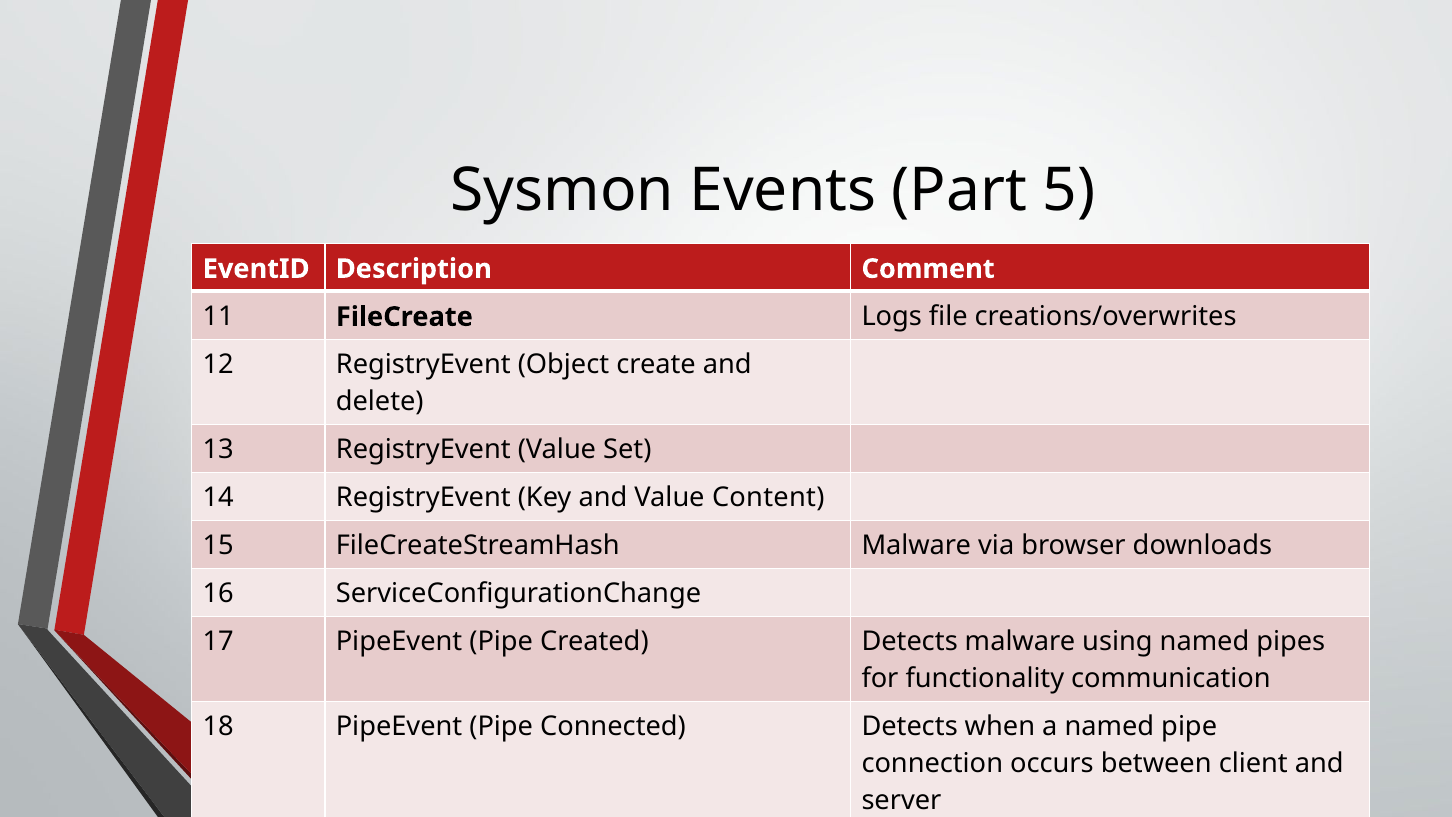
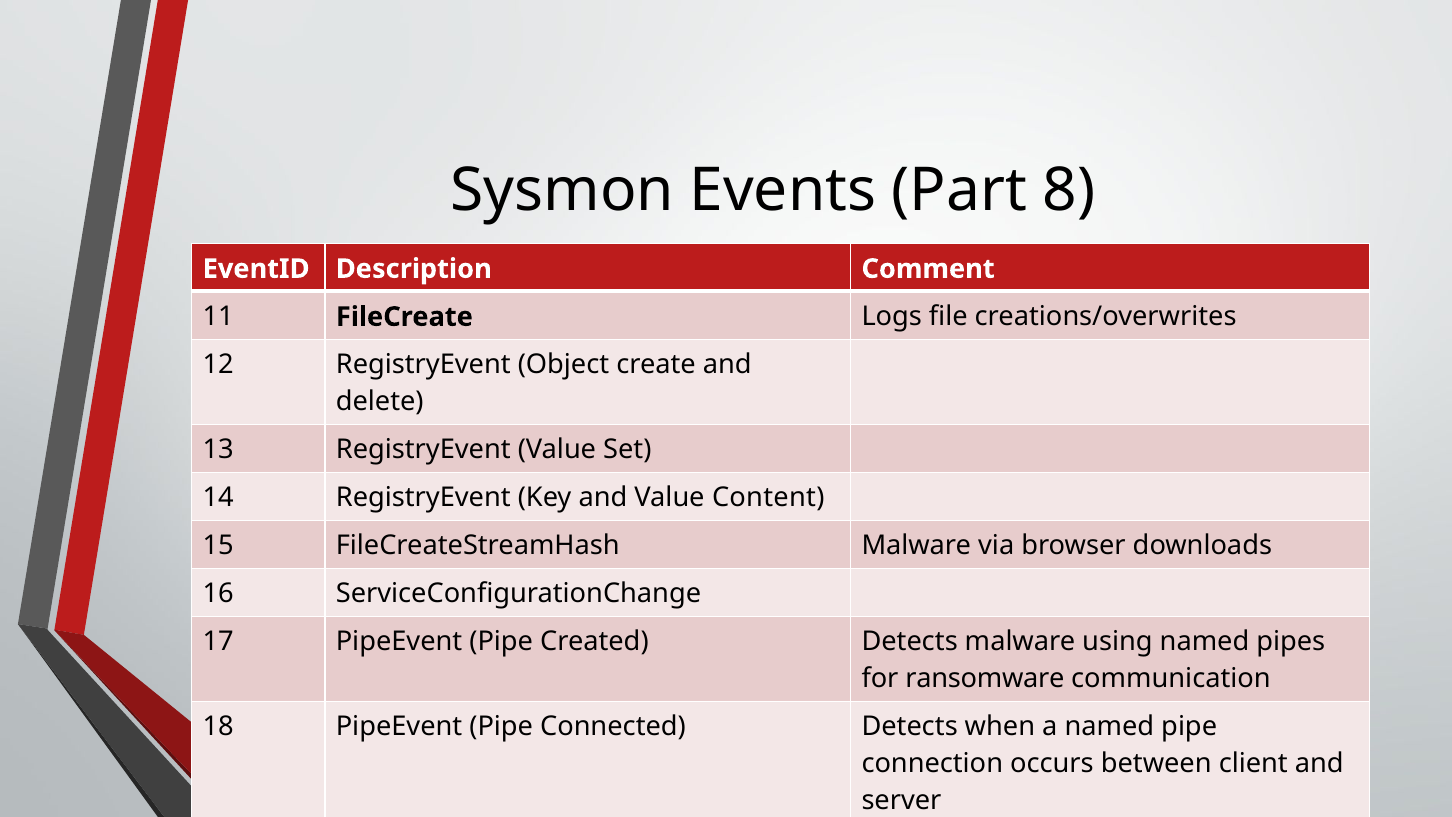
5: 5 -> 8 (1069, 190)
functionality: functionality -> ransomware (985, 679)
